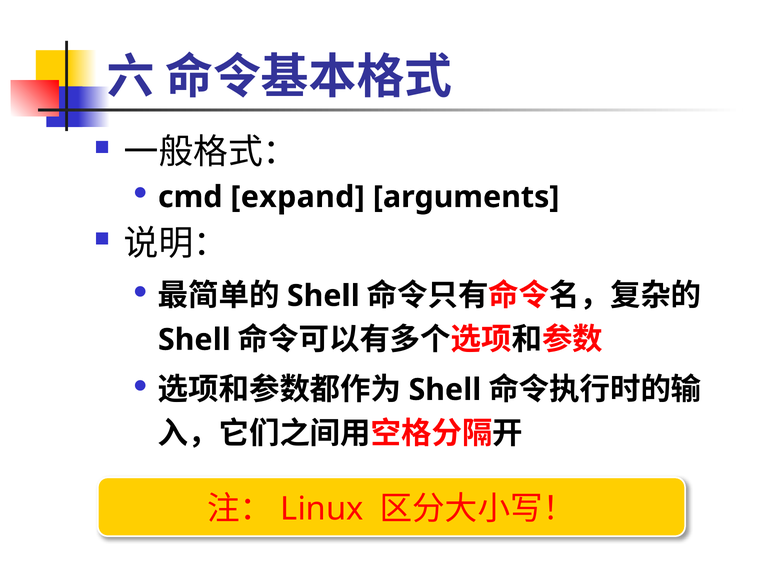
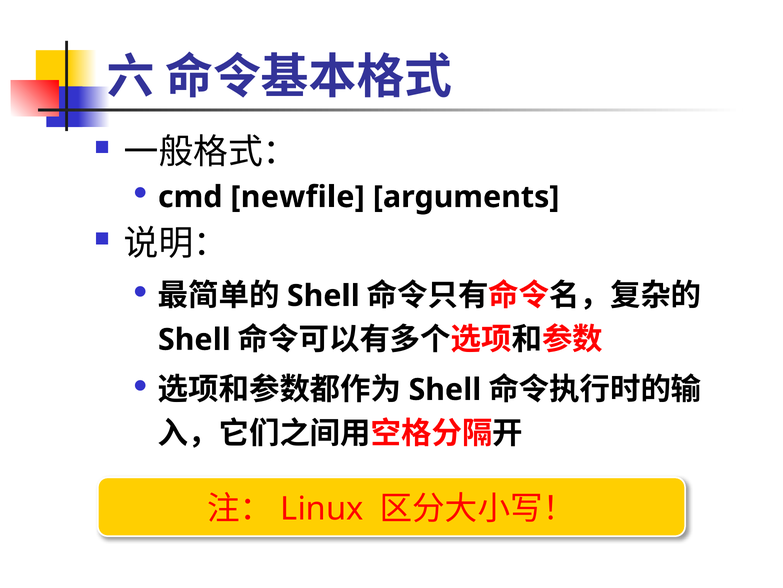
expand: expand -> newfile (298, 197)
